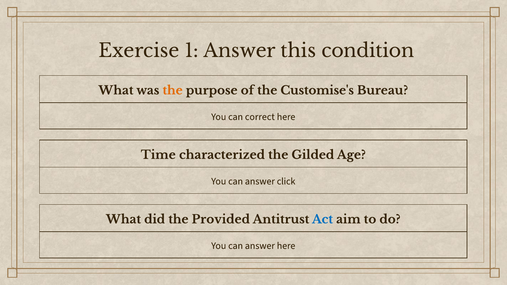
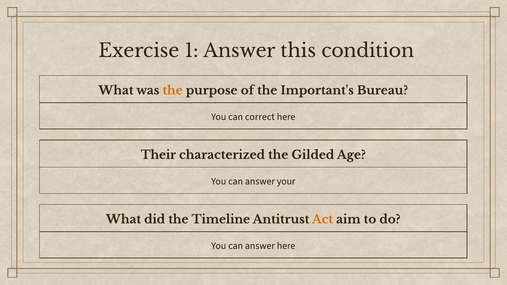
Customise's: Customise's -> Important's (317, 91)
Time: Time -> Their (158, 155)
click: click -> your (286, 181)
Provided: Provided -> Timeline (221, 220)
Act colour: blue -> orange (322, 220)
